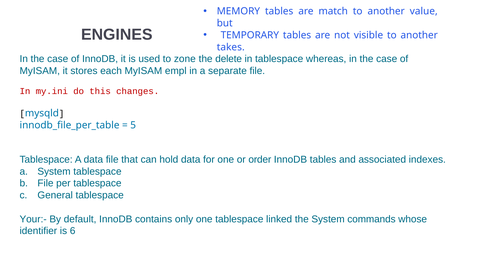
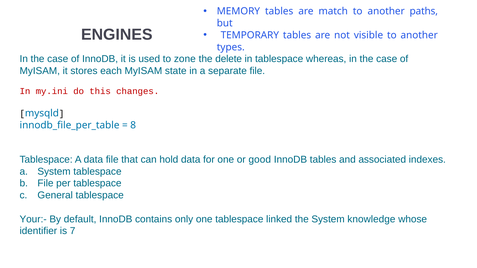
value: value -> paths (424, 11)
takes: takes -> types (231, 47)
empl: empl -> state (176, 71)
5: 5 -> 8 (133, 125)
order: order -> good (260, 160)
commands: commands -> knowledge (371, 219)
6: 6 -> 7 (73, 231)
